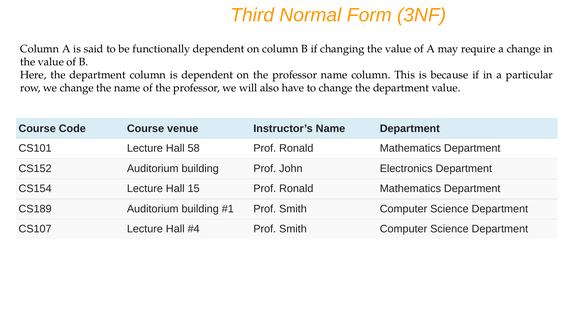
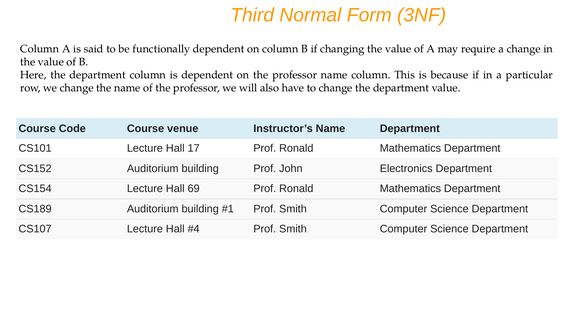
58: 58 -> 17 (194, 148)
15: 15 -> 69 (194, 188)
